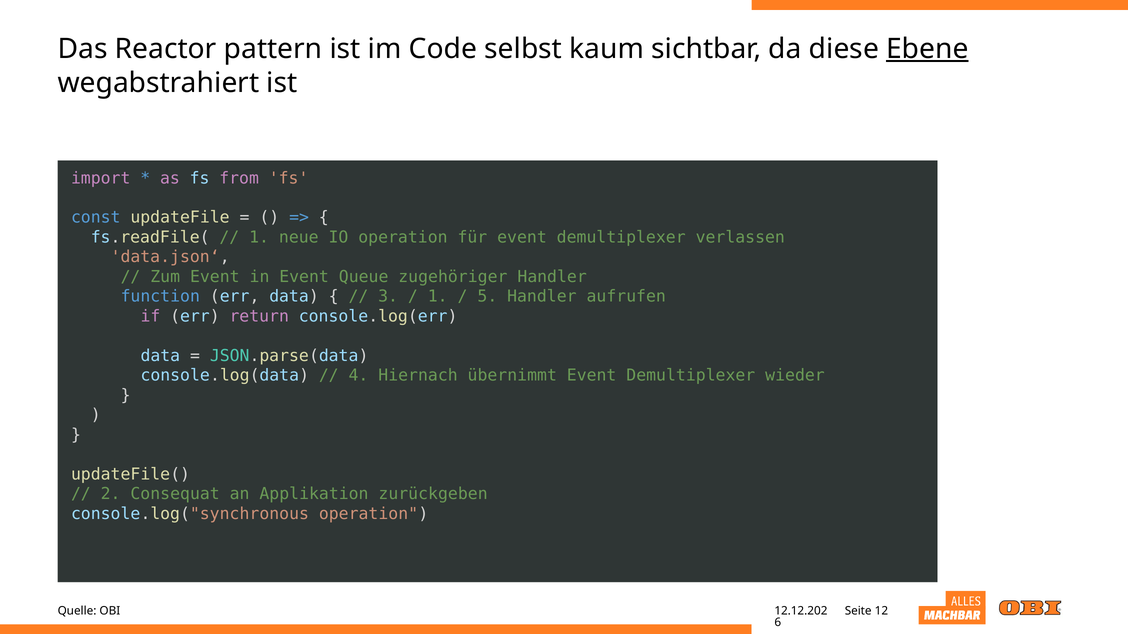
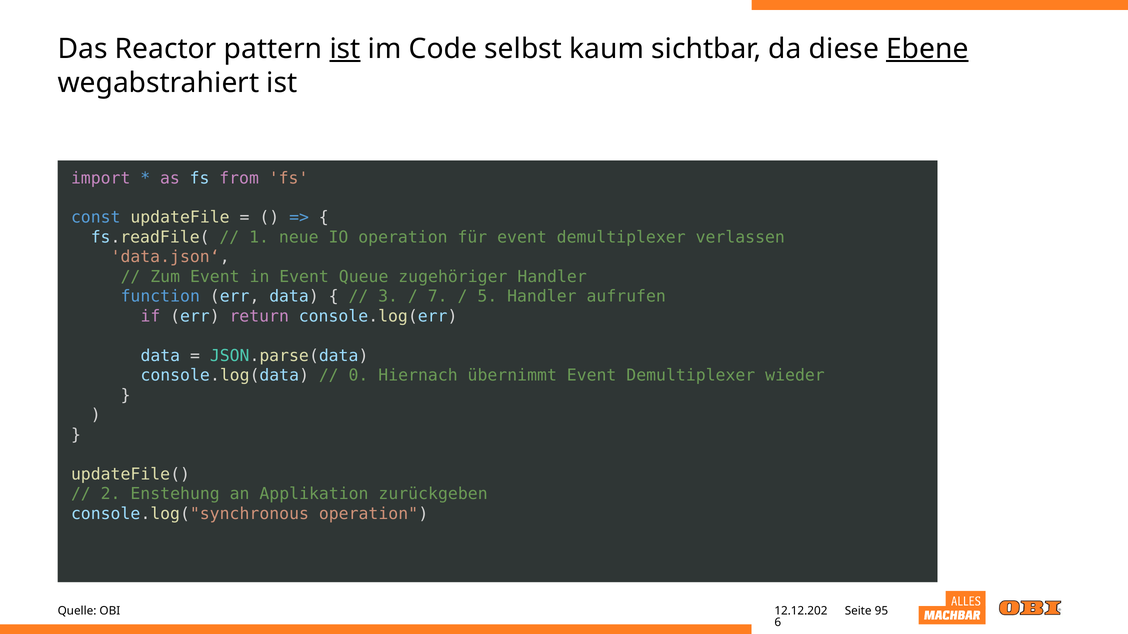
ist underline: none -> present (345, 49)
1: 1 -> 7 (438, 297)
4: 4 -> 0 (358, 376)
Consequat: Consequat -> Enstehung (175, 494)
12: 12 -> 95 (881, 611)
